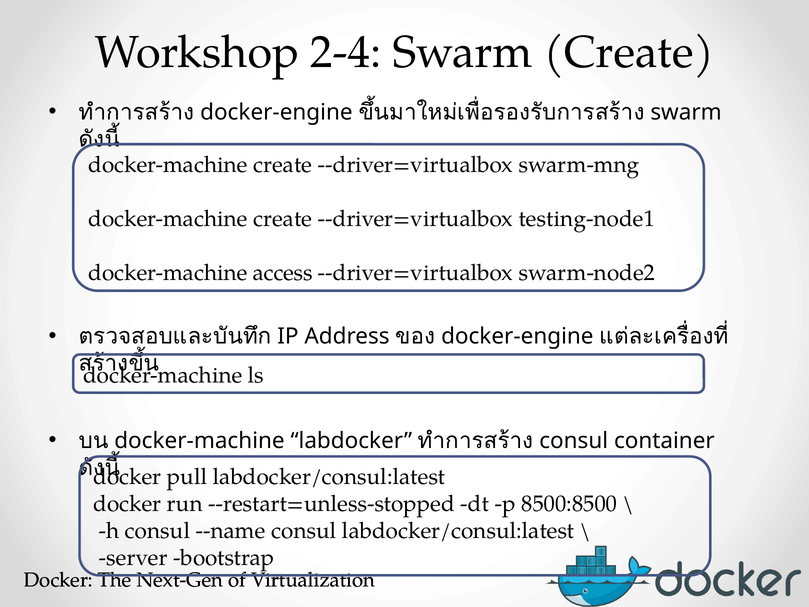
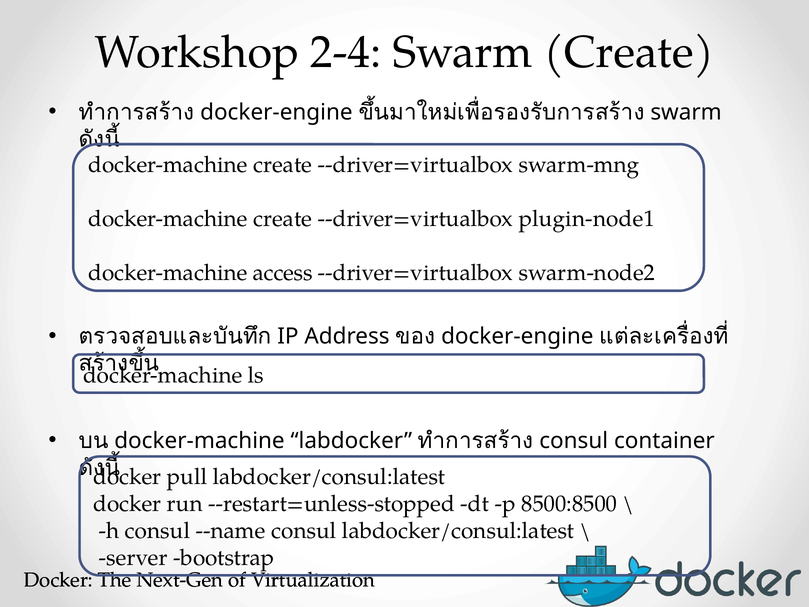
testing-node1: testing-node1 -> plugin-node1 (587, 219)
